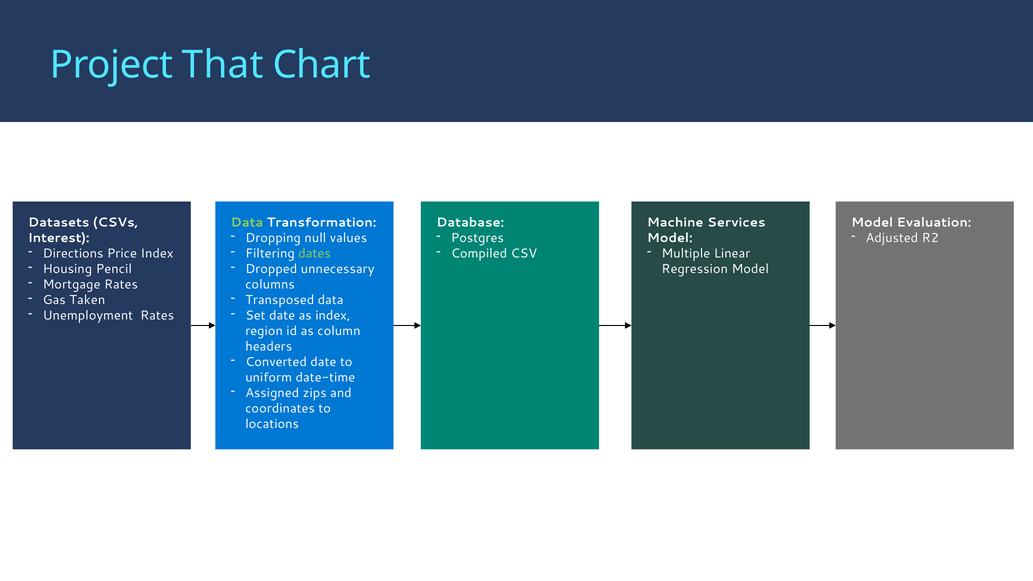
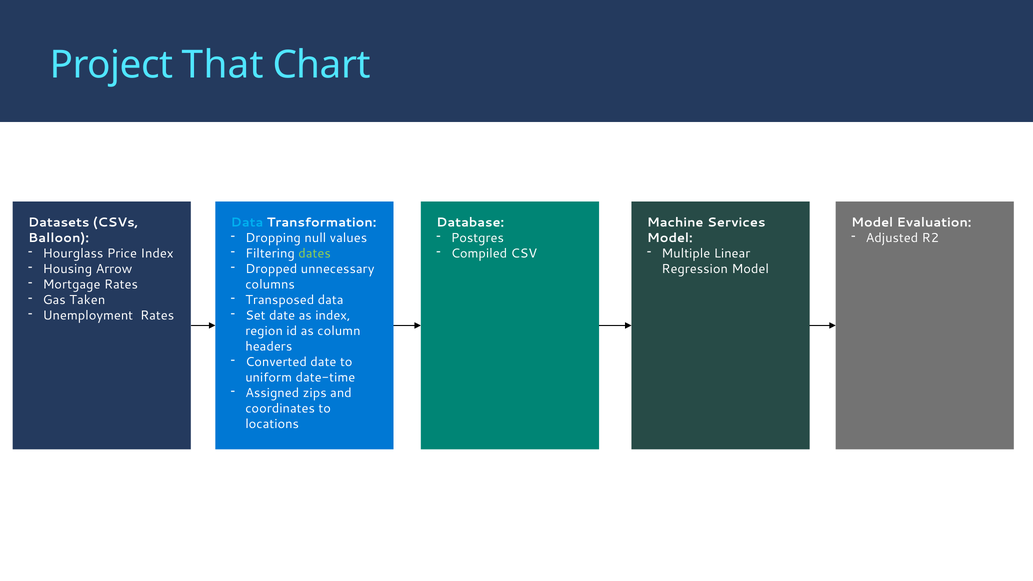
Data colour: light green -> light blue (247, 223)
Interest: Interest -> Balloon (59, 238)
Directions: Directions -> Hourglass (73, 254)
Pencil: Pencil -> Arrow (114, 269)
